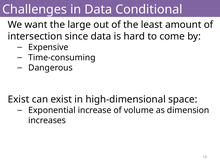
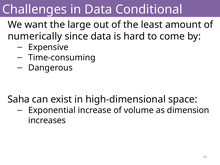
intersection: intersection -> numerically (35, 36)
Exist: Exist -> Saha (19, 99)
